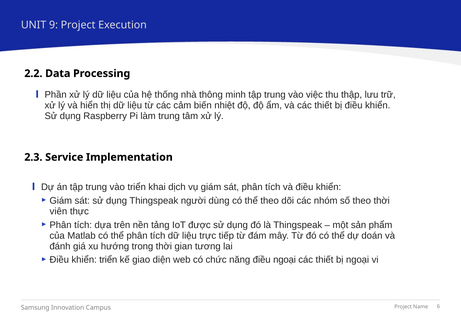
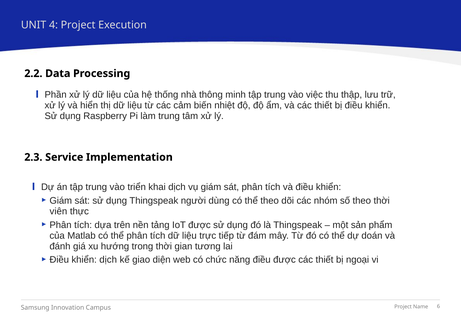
9: 9 -> 4 (53, 25)
khiển triển: triển -> dịch (108, 259)
điều ngoại: ngoại -> được (284, 259)
